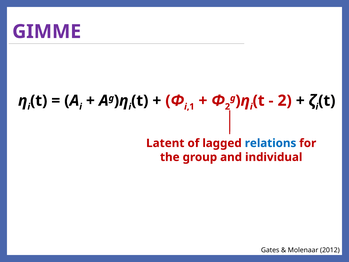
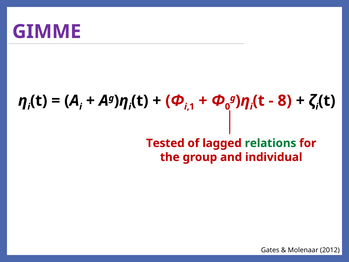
2: 2 -> 8 (285, 101)
2: 2 -> 0 (227, 107)
Latent: Latent -> Tested (165, 143)
relations colour: blue -> green (271, 143)
